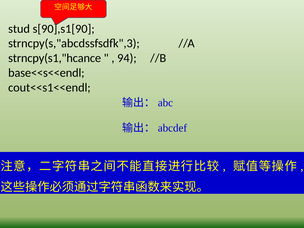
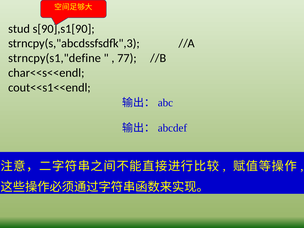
strncpy(s1,"hcance: strncpy(s1,"hcance -> strncpy(s1,"define (55, 58)
94: 94 -> 77 (127, 58)
base<<s<<endl: base<<s<<endl -> char<<s<<endl (46, 73)
